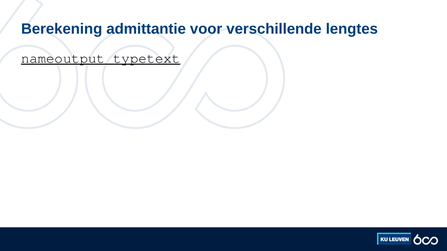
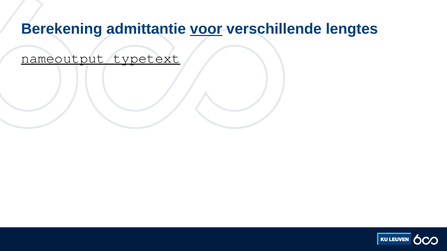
voor underline: none -> present (206, 29)
